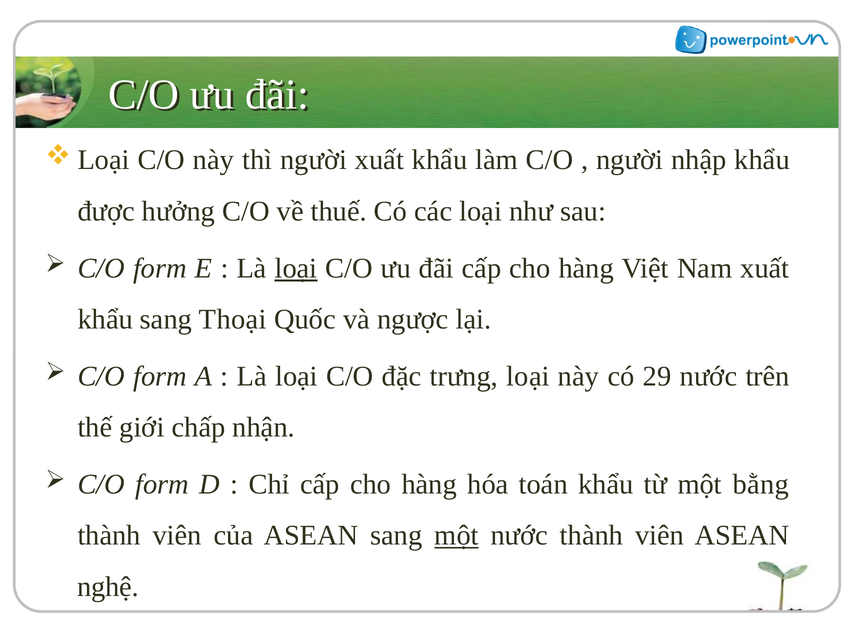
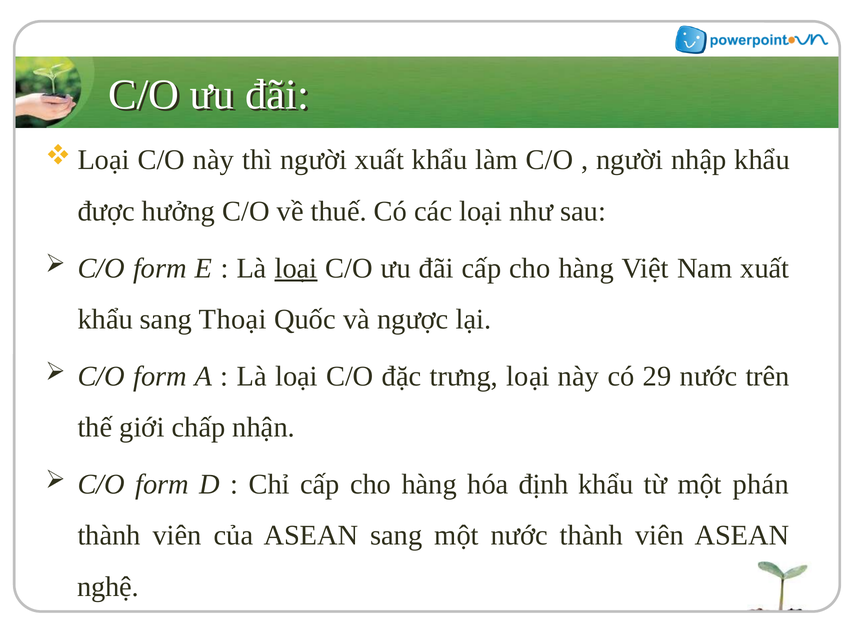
toán: toán -> định (543, 485)
bằng: bằng -> phán (761, 485)
một underline: present -> none (457, 536)
